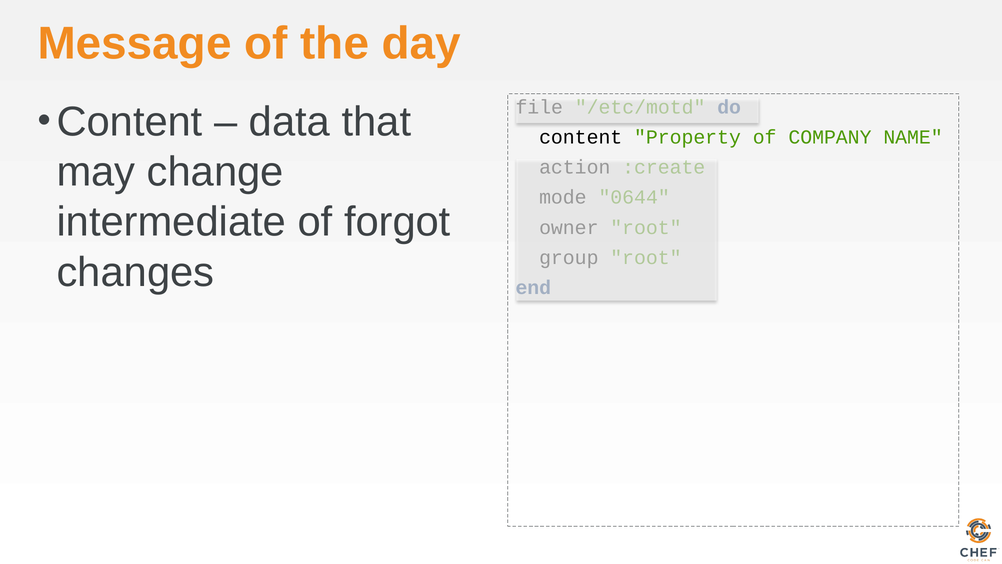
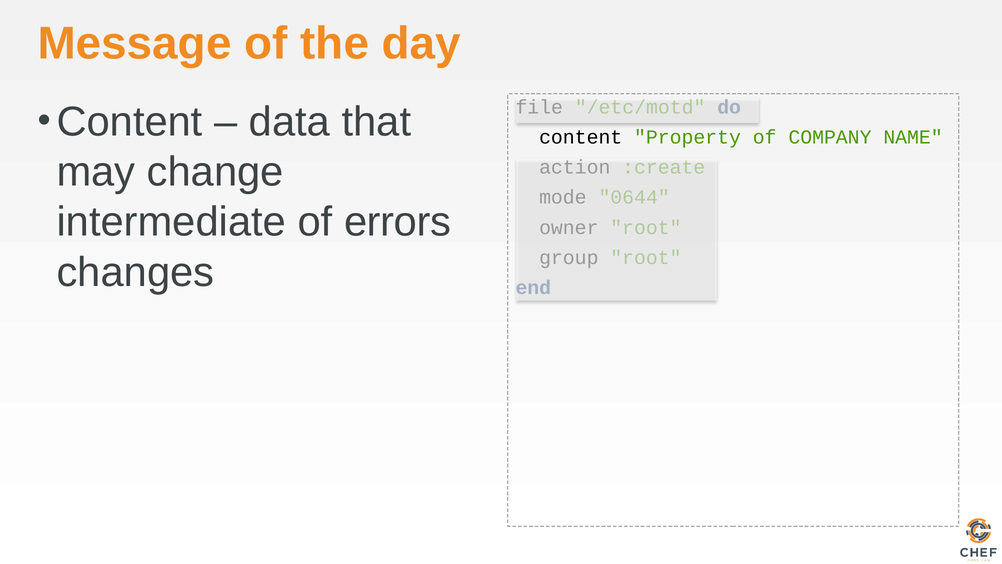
forgot: forgot -> errors (397, 222)
